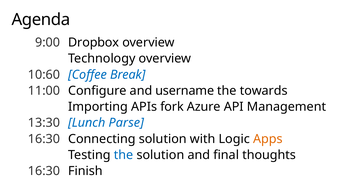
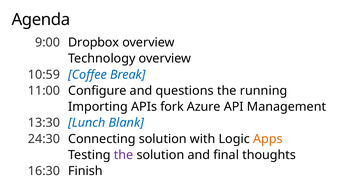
10:60: 10:60 -> 10:59 (44, 75)
username: username -> questions (185, 91)
towards: towards -> running (264, 91)
Parse: Parse -> Blank (126, 123)
16:30: 16:30 -> 24:30 (44, 139)
the colour: blue -> purple (124, 155)
